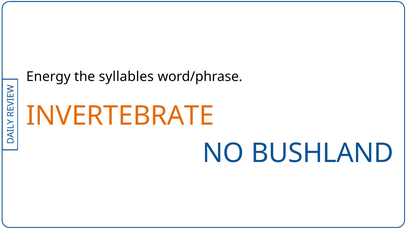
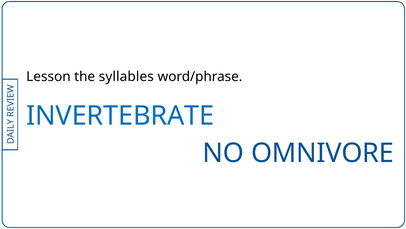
Energy: Energy -> Lesson (48, 76)
INVERTEBRATE colour: orange -> blue (120, 116)
BUSHLAND: BUSHLAND -> OMNIVORE (322, 153)
